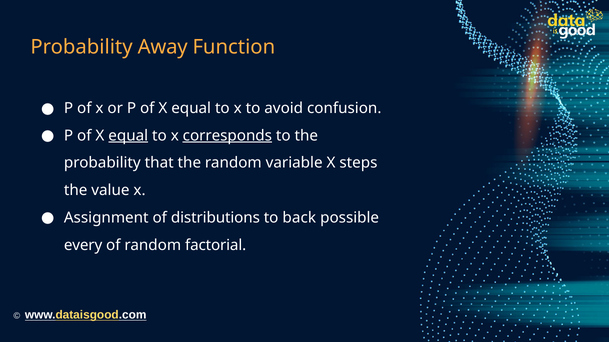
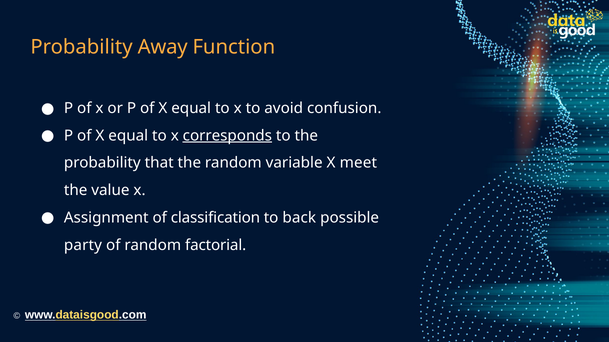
equal underline: present -> none (128, 136)
steps: steps -> meet (358, 163)
distributions: distributions -> classification (215, 218)
every: every -> party (83, 245)
